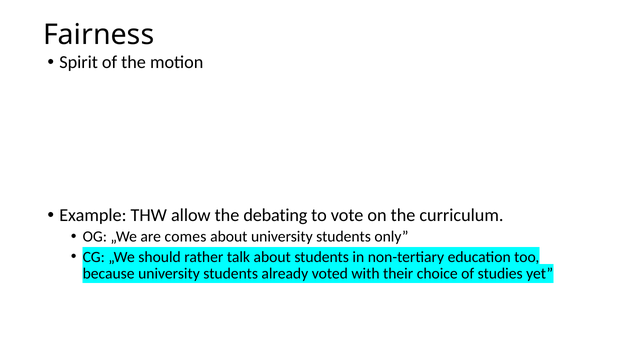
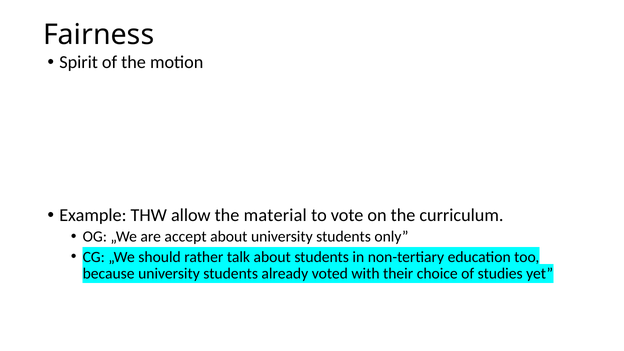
debating: debating -> material (275, 215)
comes: comes -> accept (186, 237)
